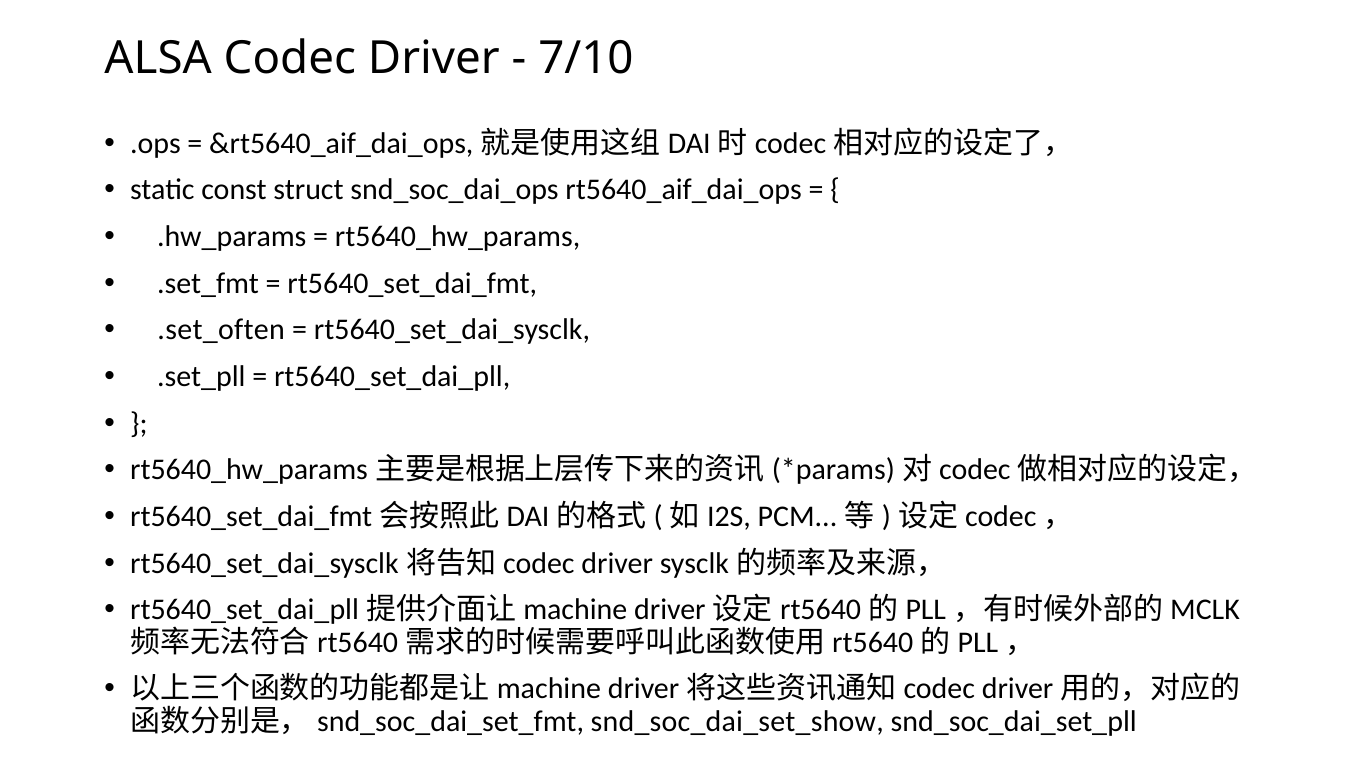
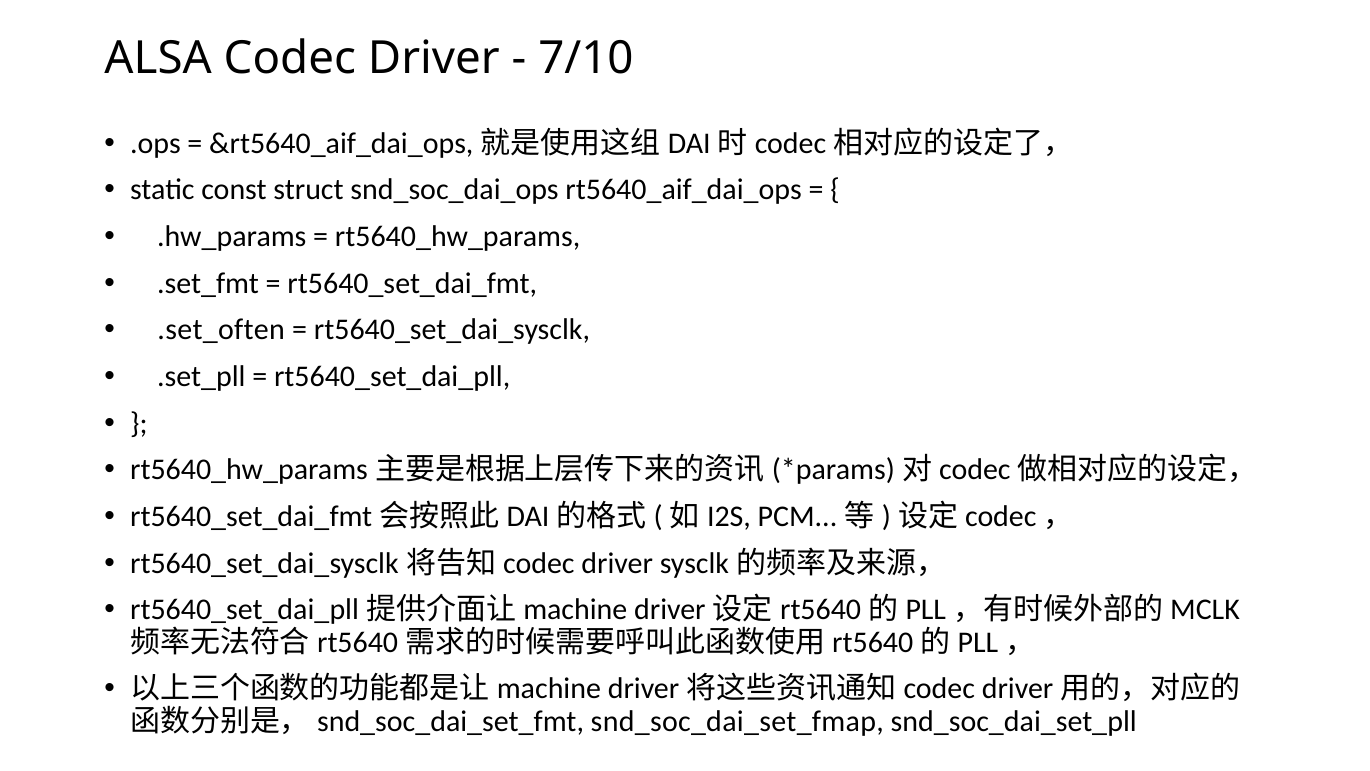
snd_soc_dai_set_show: snd_soc_dai_set_show -> snd_soc_dai_set_fmap (737, 721)
